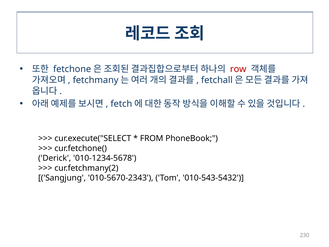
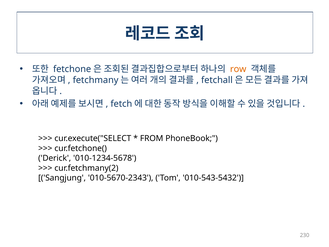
row colour: red -> orange (238, 69)
